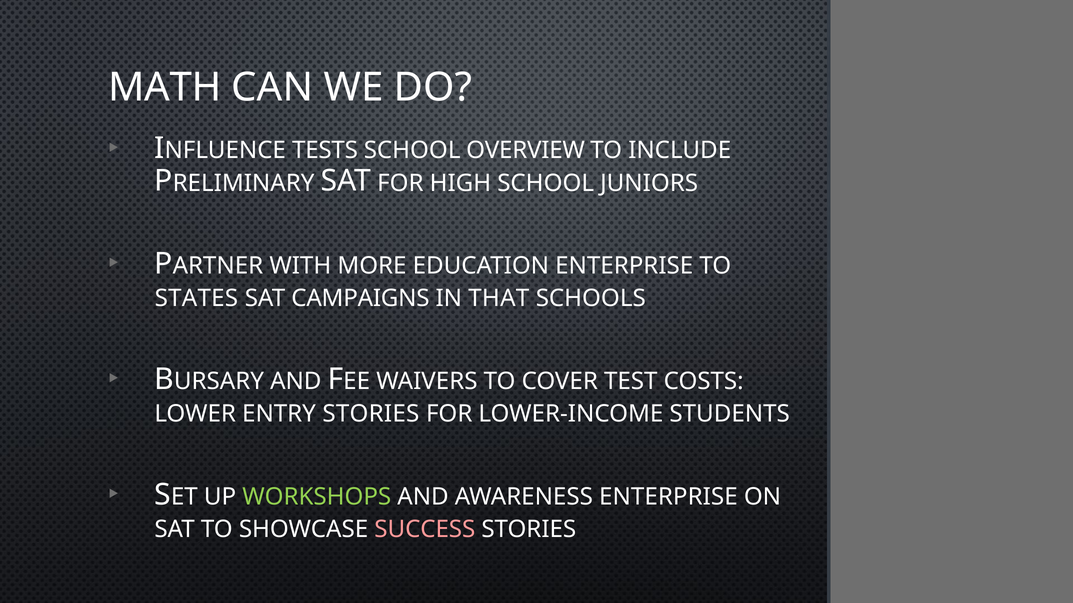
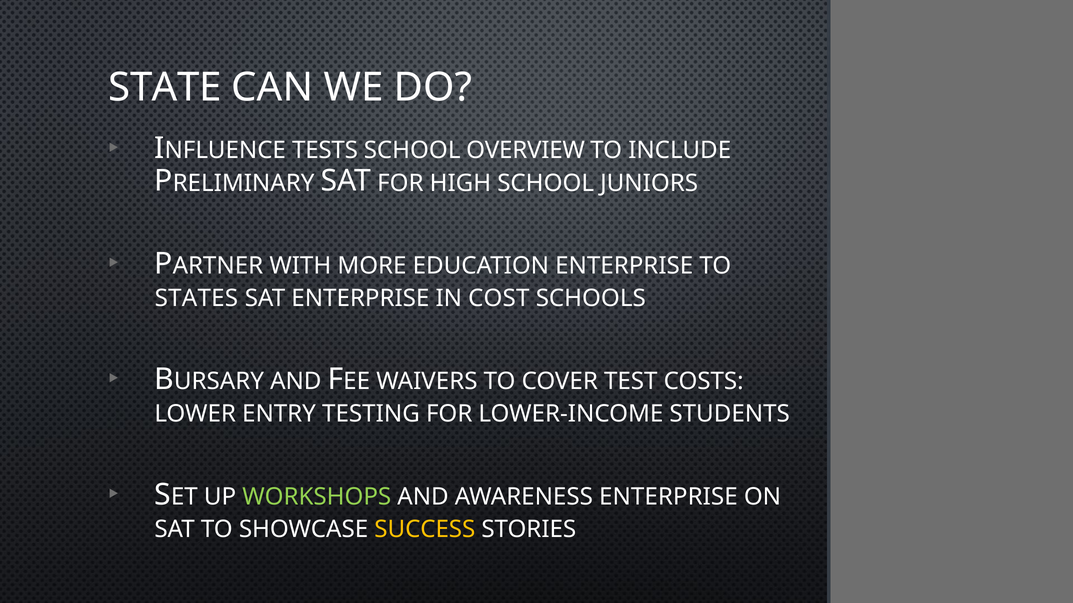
MATH: MATH -> STATE (165, 88)
SAT CAMPAIGNS: CAMPAIGNS -> ENTERPRISE (360, 299)
THAT: THAT -> COST (499, 299)
ENTRY STORIES: STORIES -> TESTING (371, 414)
SUCCESS colour: pink -> yellow (425, 530)
